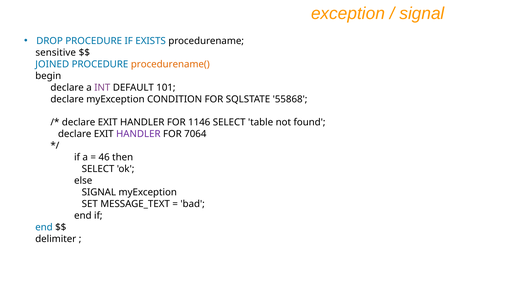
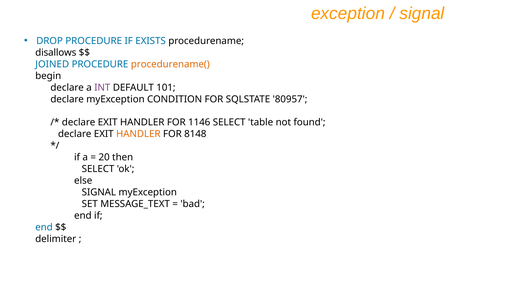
sensitive: sensitive -> disallows (56, 53)
55868: 55868 -> 80957 (290, 99)
HANDLER colour: purple -> orange (138, 134)
7064: 7064 -> 8148 (195, 134)
46: 46 -> 20 (104, 158)
